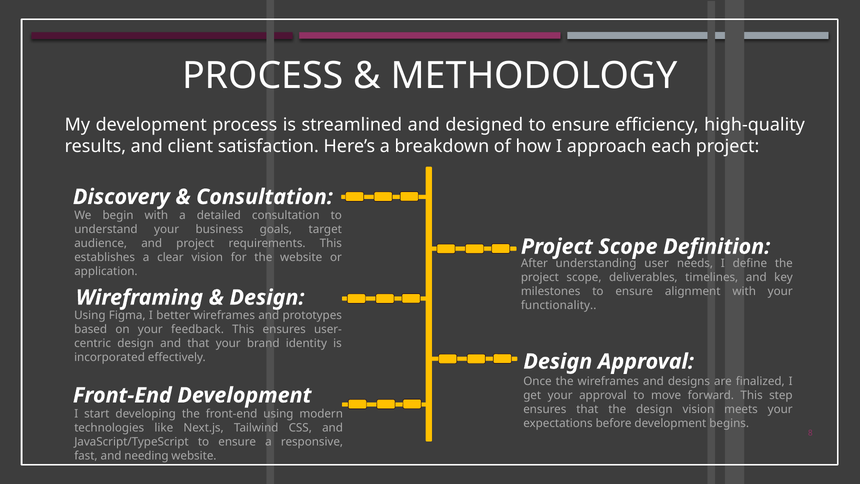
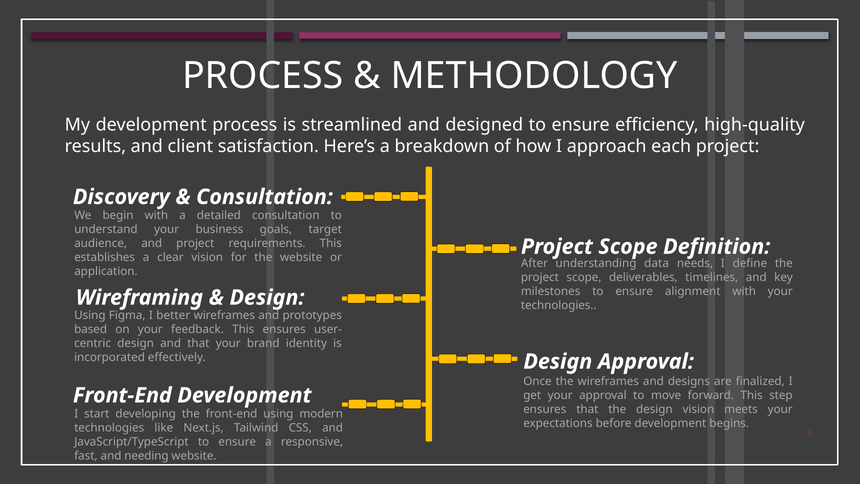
user: user -> data (657, 263)
functionality: functionality -> technologies (559, 305)
